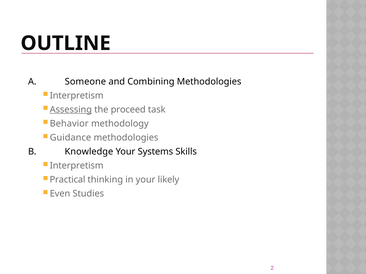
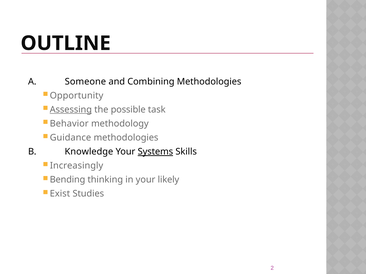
Interpretism: Interpretism -> Opportunity (77, 96)
proceed: proceed -> possible (128, 110)
Systems underline: none -> present (155, 152)
Interpretism: Interpretism -> Increasingly (77, 166)
Practical: Practical -> Bending (68, 180)
Even: Even -> Exist (60, 194)
